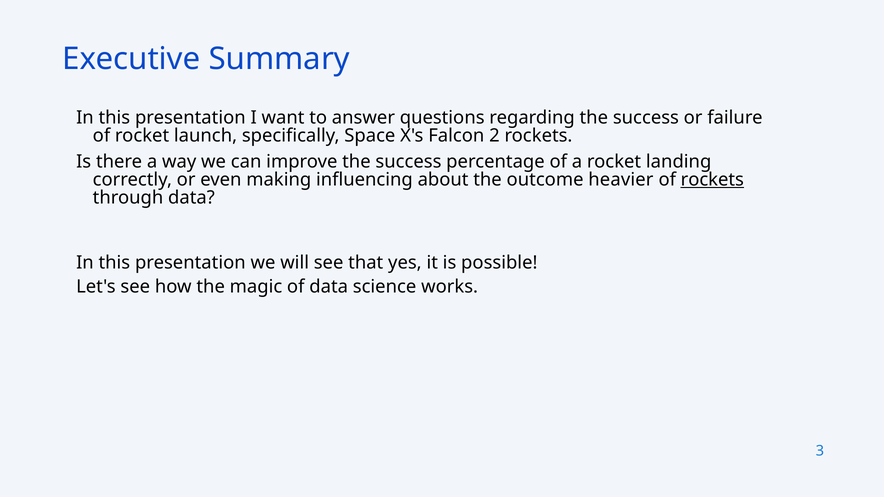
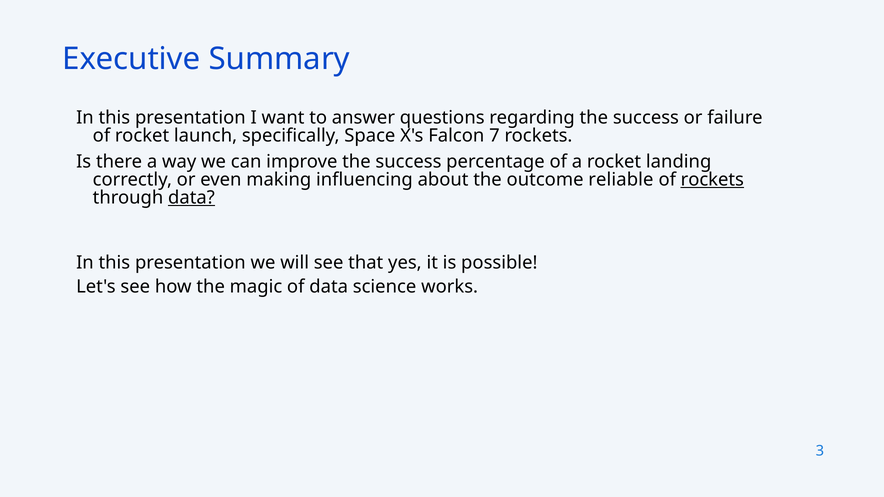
2: 2 -> 7 (494, 136)
heavier: heavier -> reliable (621, 180)
data underline: none -> present (191, 198)
